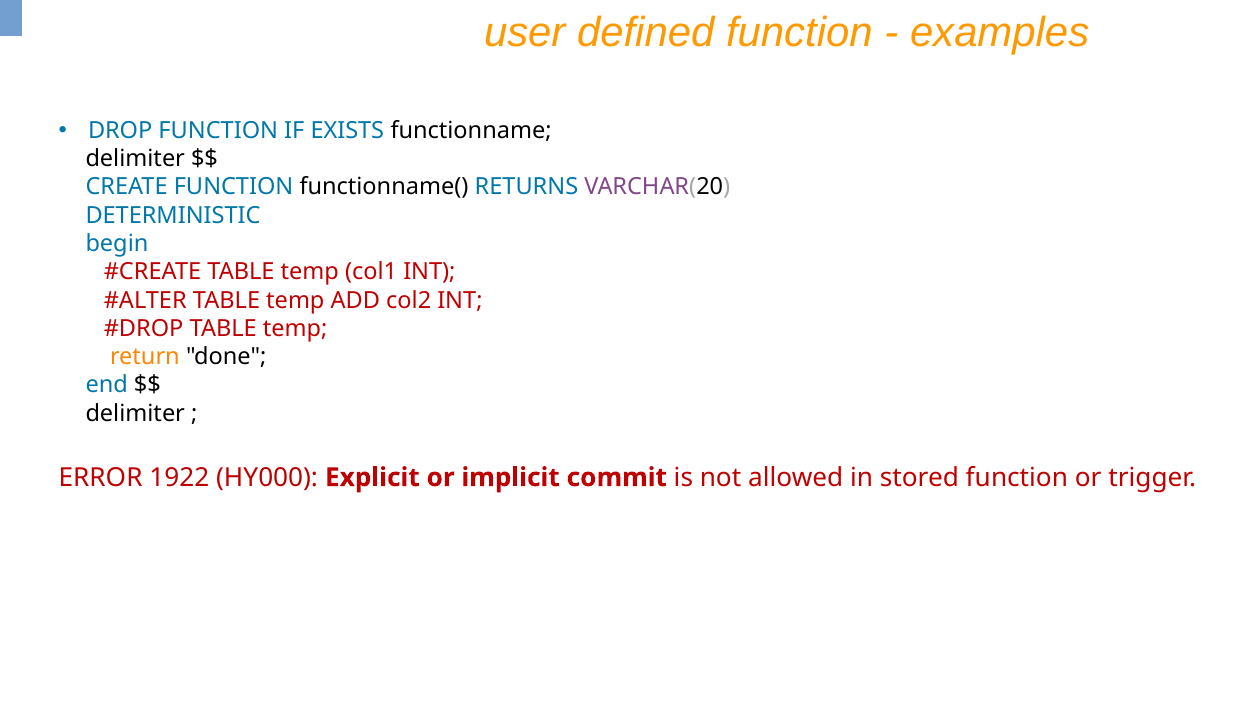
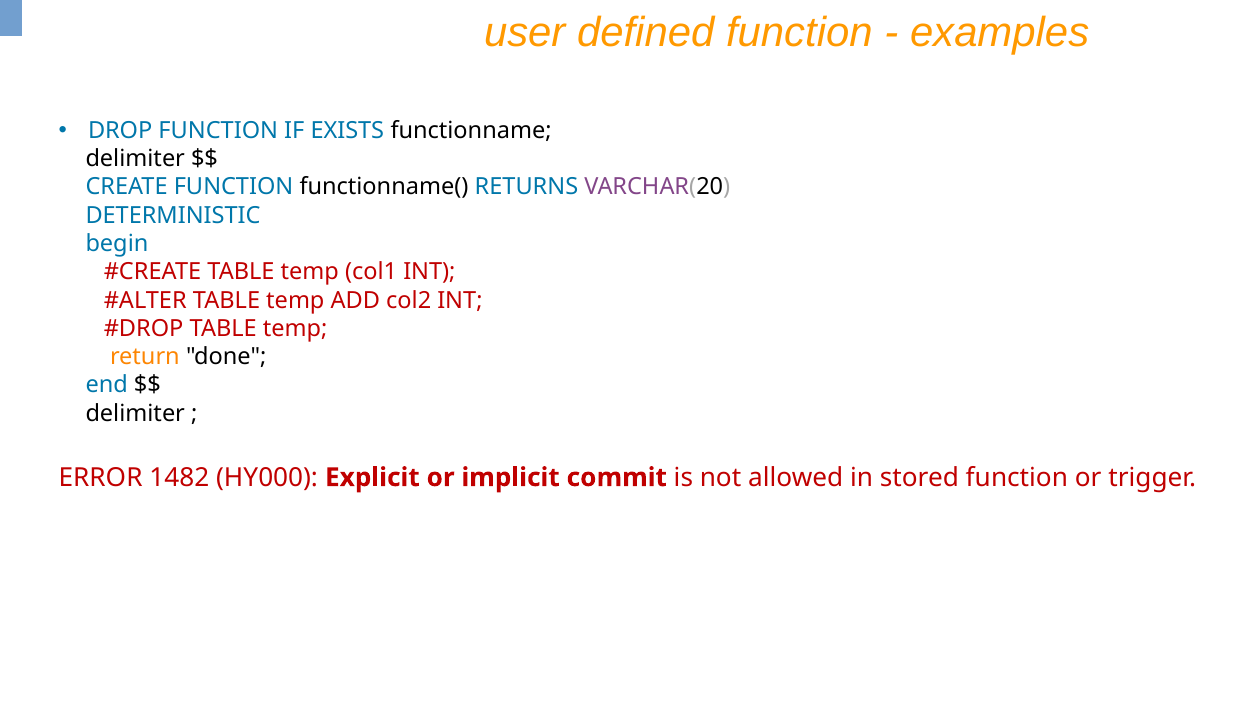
1922: 1922 -> 1482 (179, 477)
